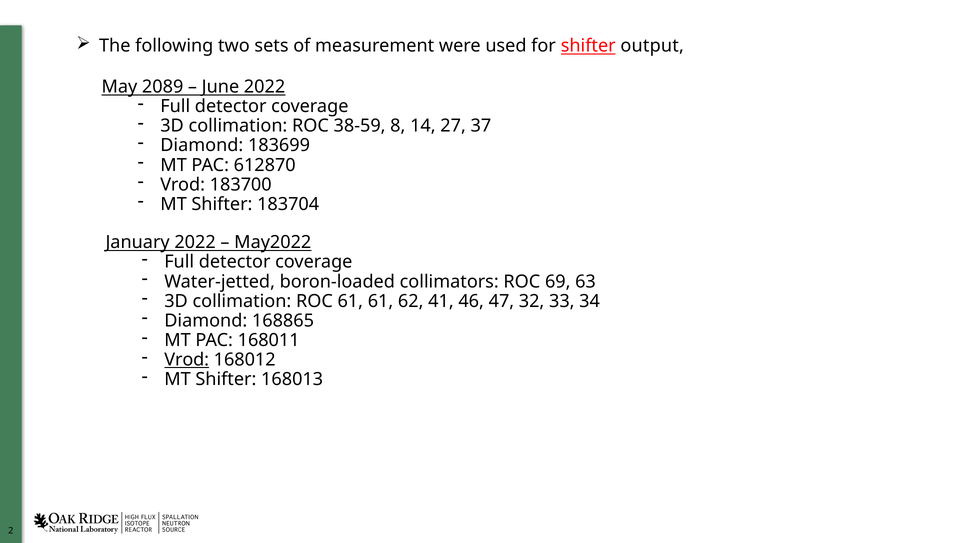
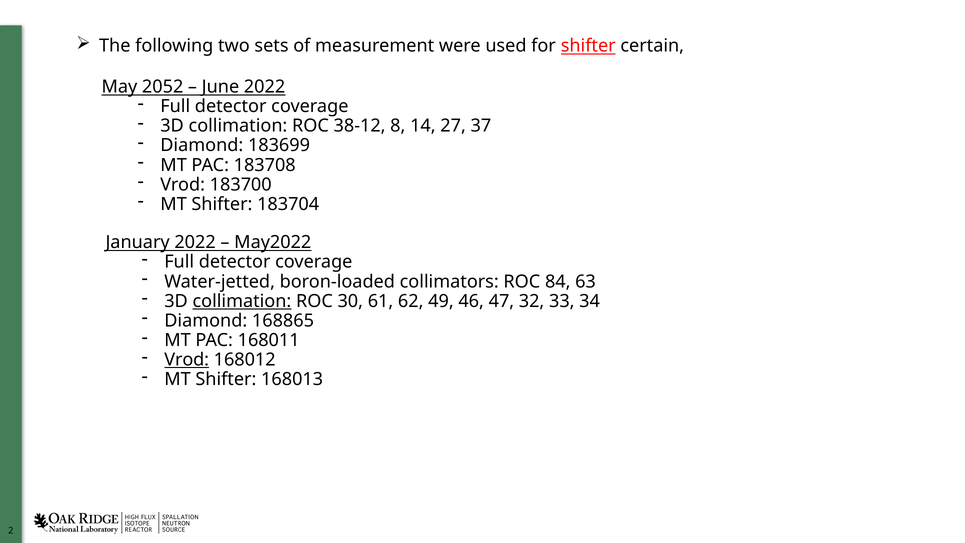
output: output -> certain (652, 46)
2089: 2089 -> 2052 (163, 87)
38-59: 38-59 -> 38-12 (360, 126)
612870: 612870 -> 183708 (265, 165)
69: 69 -> 84 (558, 281)
collimation underline: none -> present (242, 301)
ROC 61: 61 -> 30 (350, 301)
41: 41 -> 49 (441, 301)
